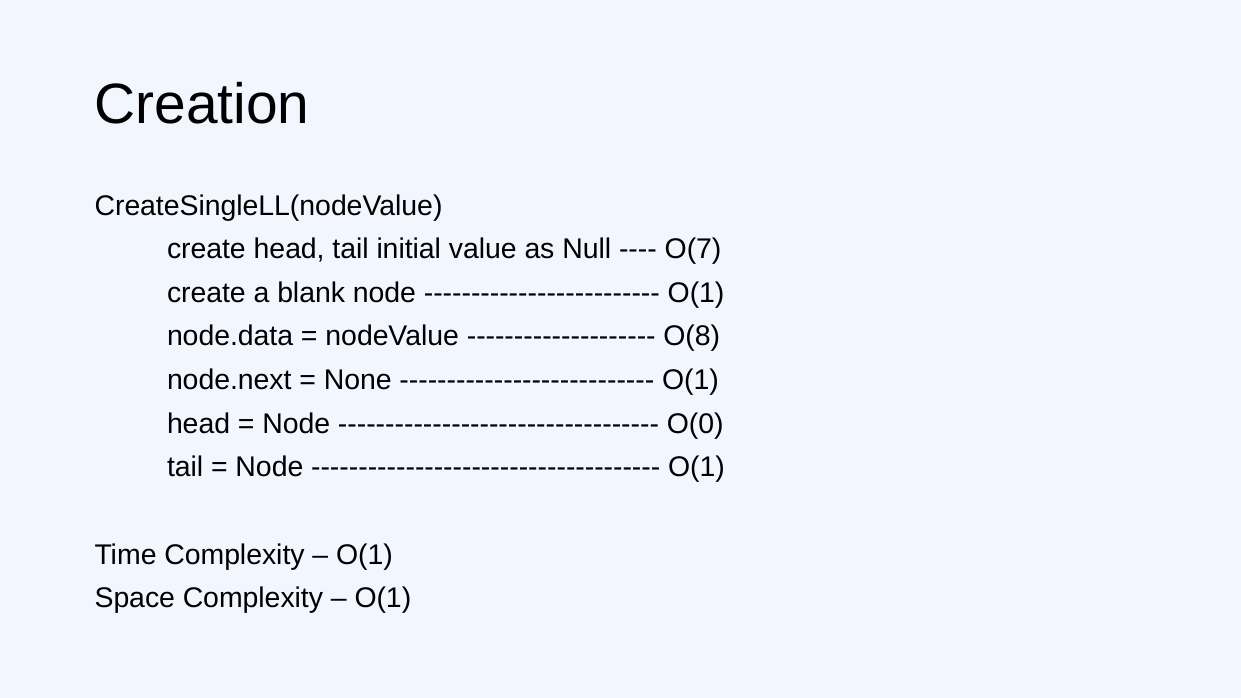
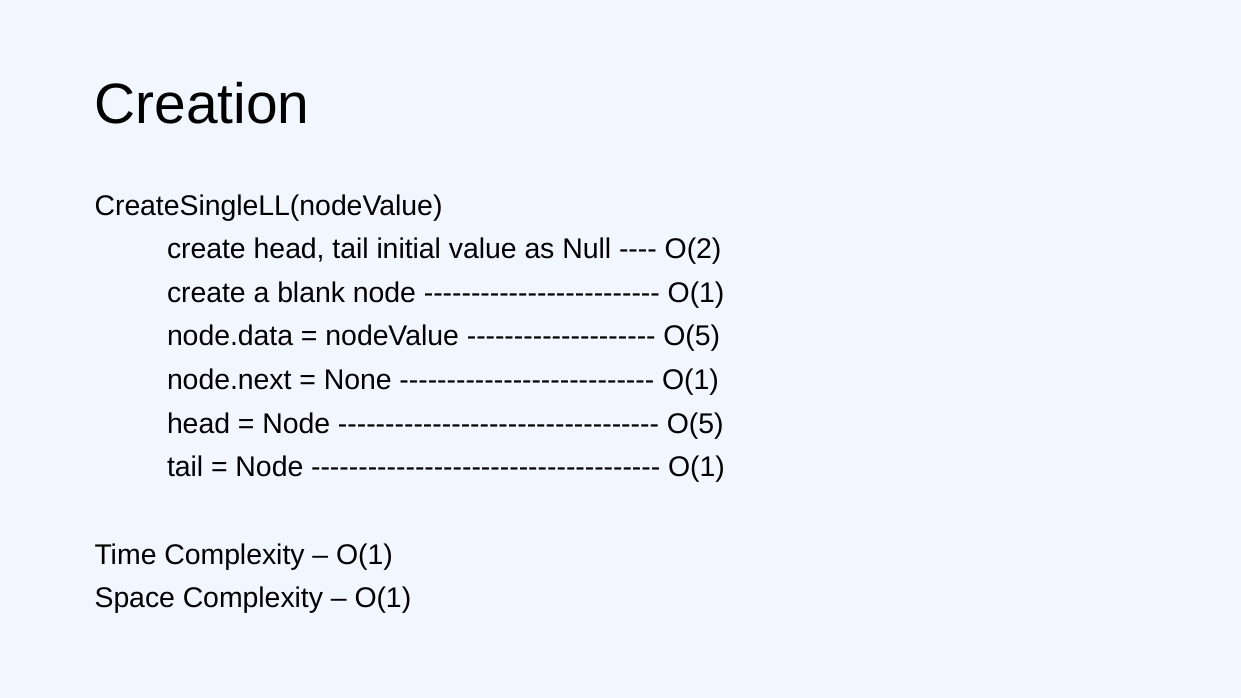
O(7: O(7 -> O(2 (693, 249)
O(8: O(8 -> O(5 (692, 337)
O(0: O(0 -> O(5 (695, 424)
